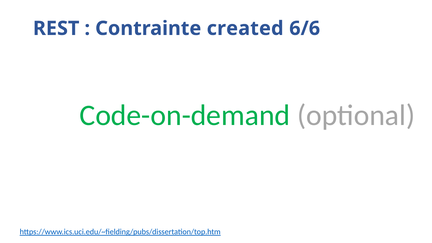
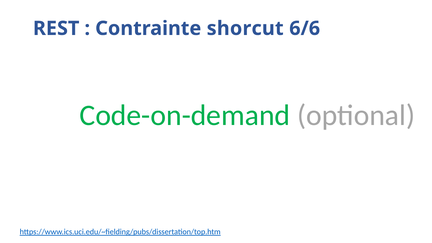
created: created -> shorcut (245, 28)
